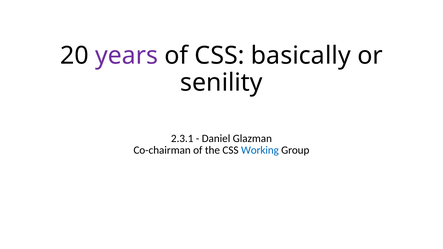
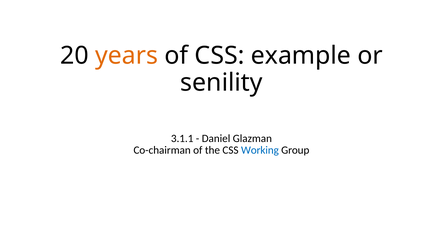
years colour: purple -> orange (127, 56)
basically: basically -> example (301, 56)
2.3.1: 2.3.1 -> 3.1.1 (182, 138)
